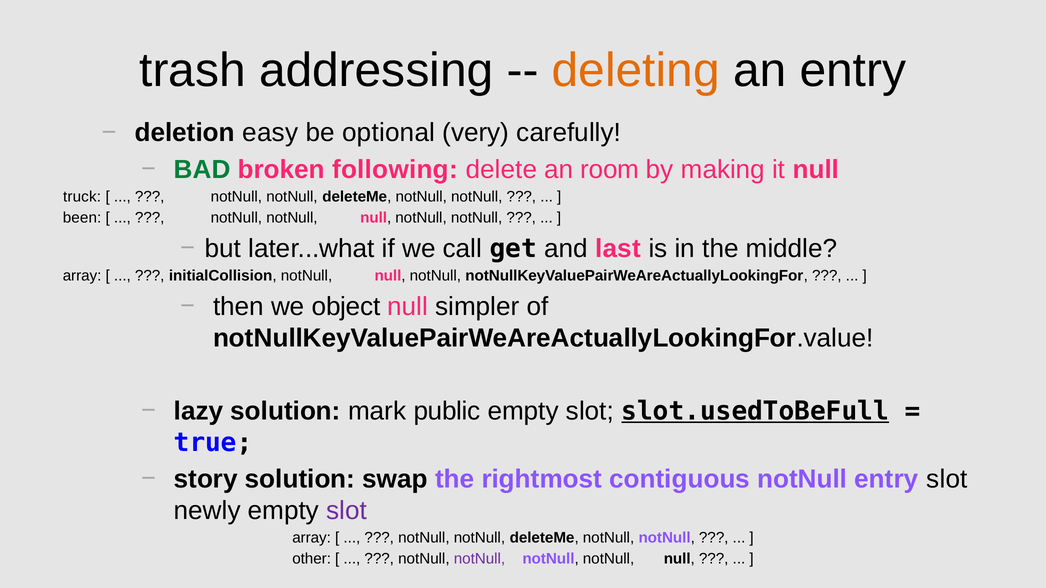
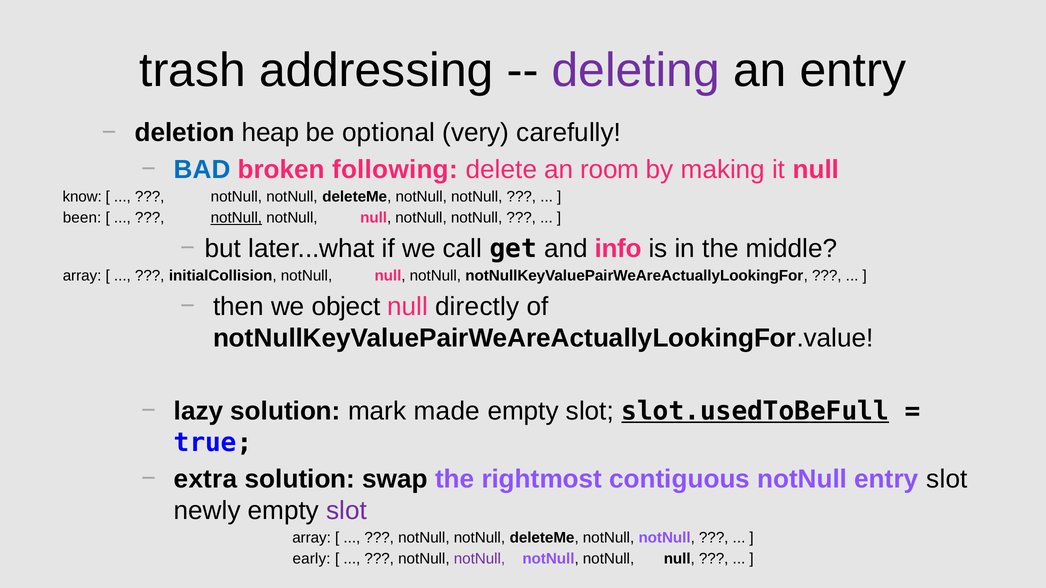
deleting colour: orange -> purple (636, 71)
easy: easy -> heap (271, 133)
BAD colour: green -> blue (202, 170)
truck: truck -> know (82, 197)
notNull underline: none -> present (236, 218)
last: last -> info (618, 249)
simpler: simpler -> directly (477, 307)
public: public -> made (447, 411)
story: story -> extra (206, 479)
other: other -> early (312, 559)
